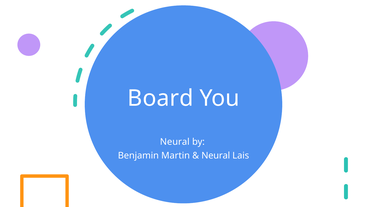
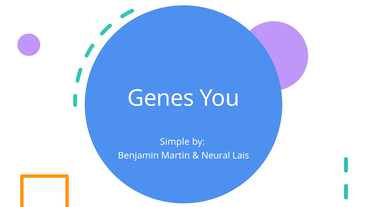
Board: Board -> Genes (161, 98)
Neural: Neural -> Simple (175, 141)
